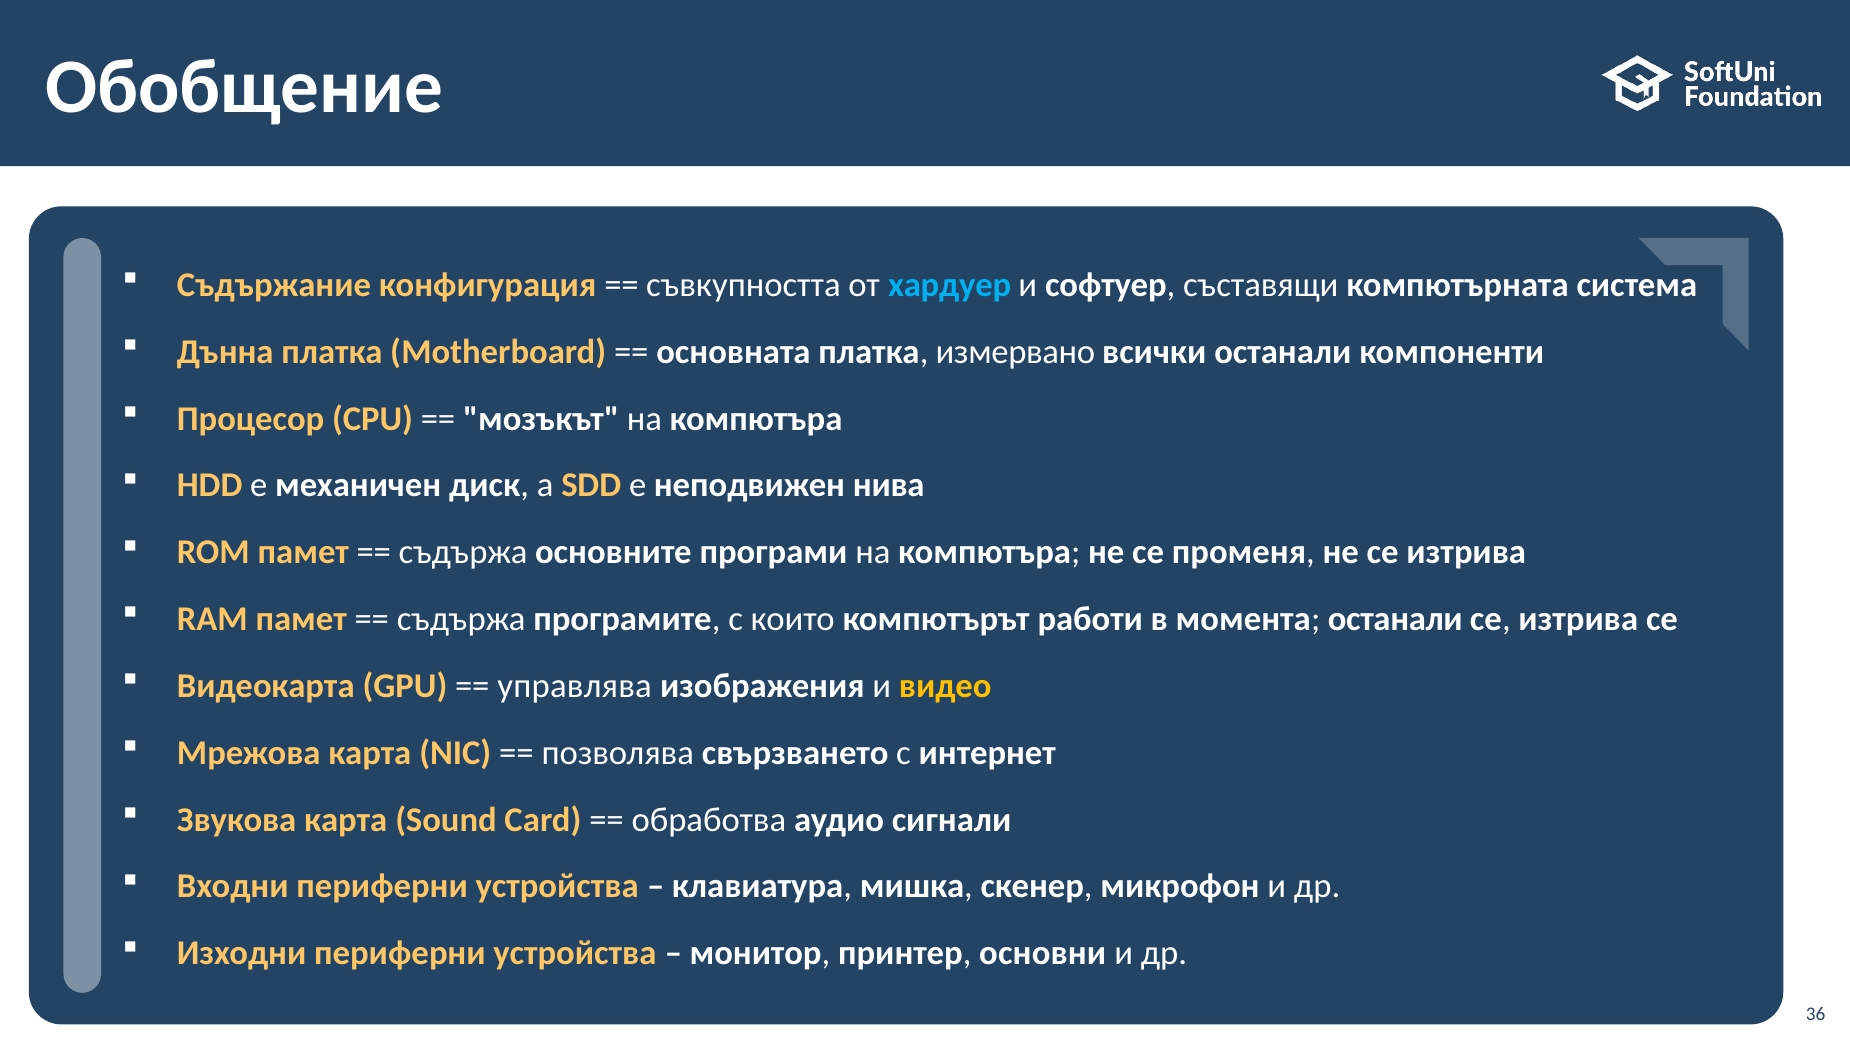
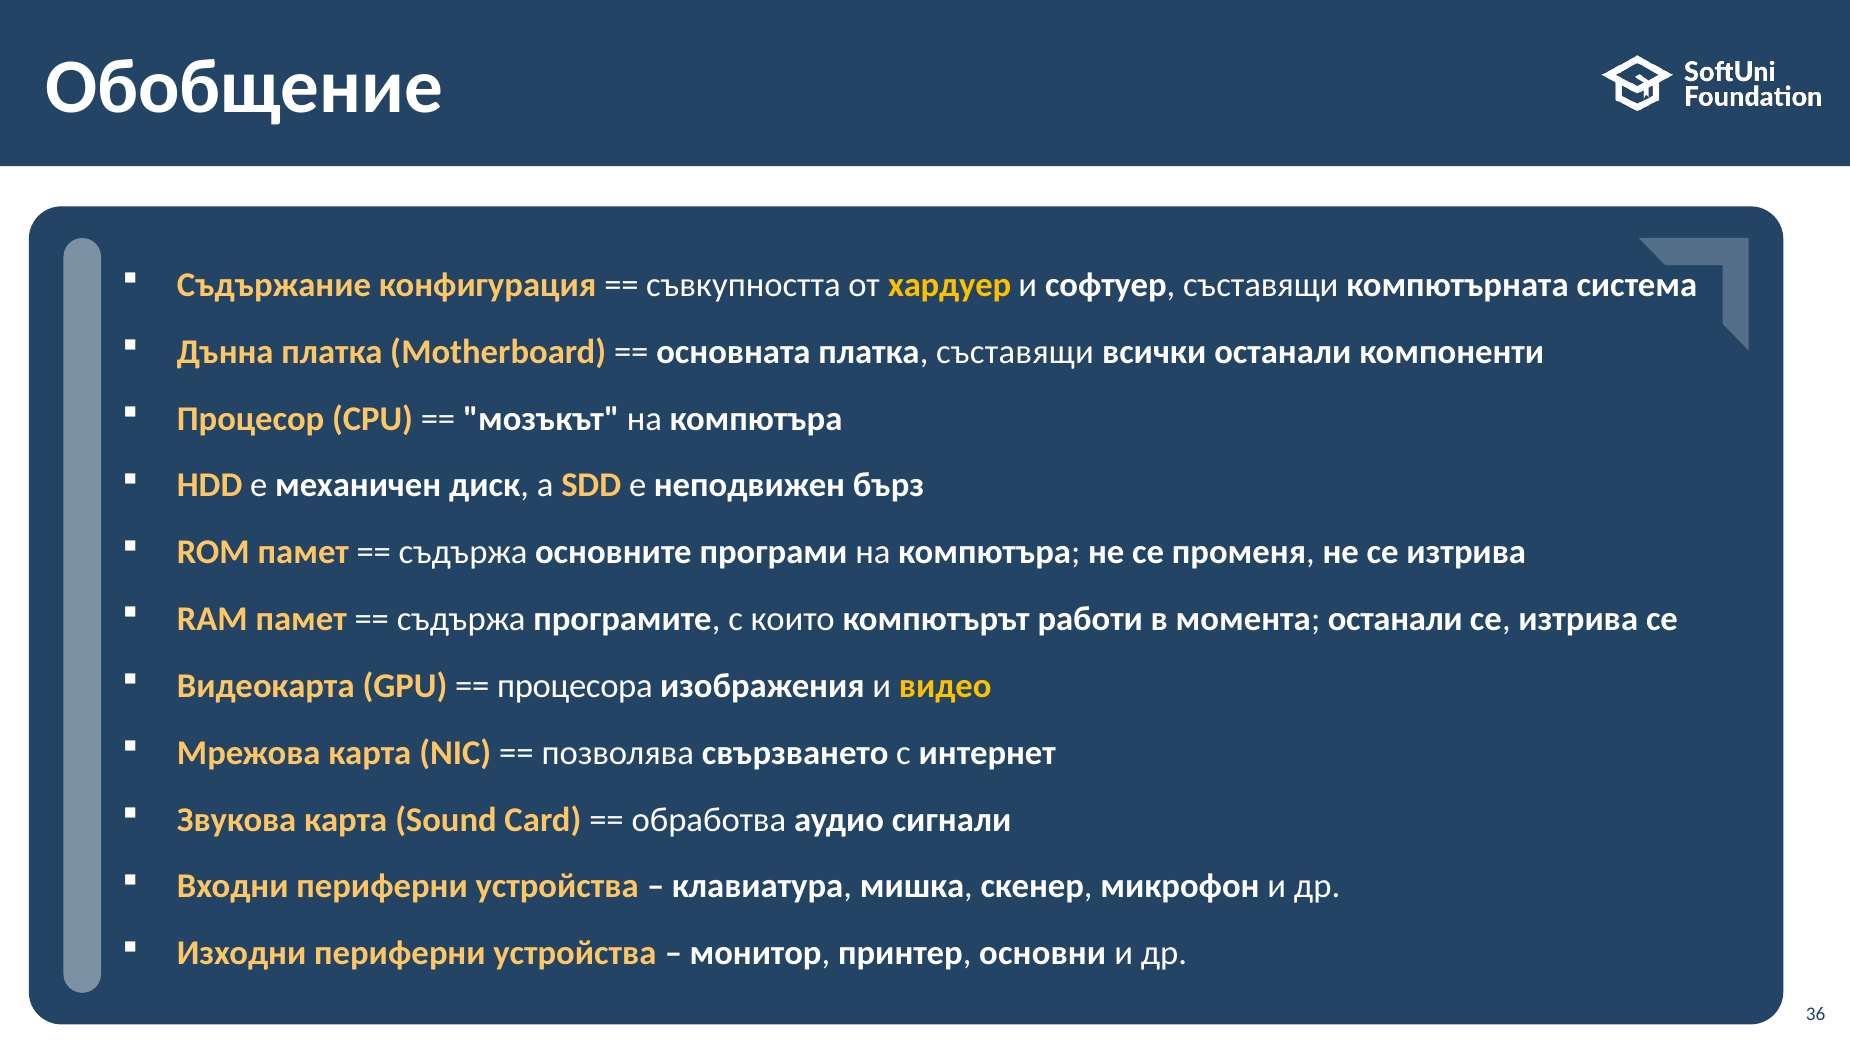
хардуер colour: light blue -> yellow (950, 285)
платка измервано: измервано -> съставящи (1015, 352)
нива: нива -> бърз (889, 486)
управлява: управлява -> процесора (575, 686)
